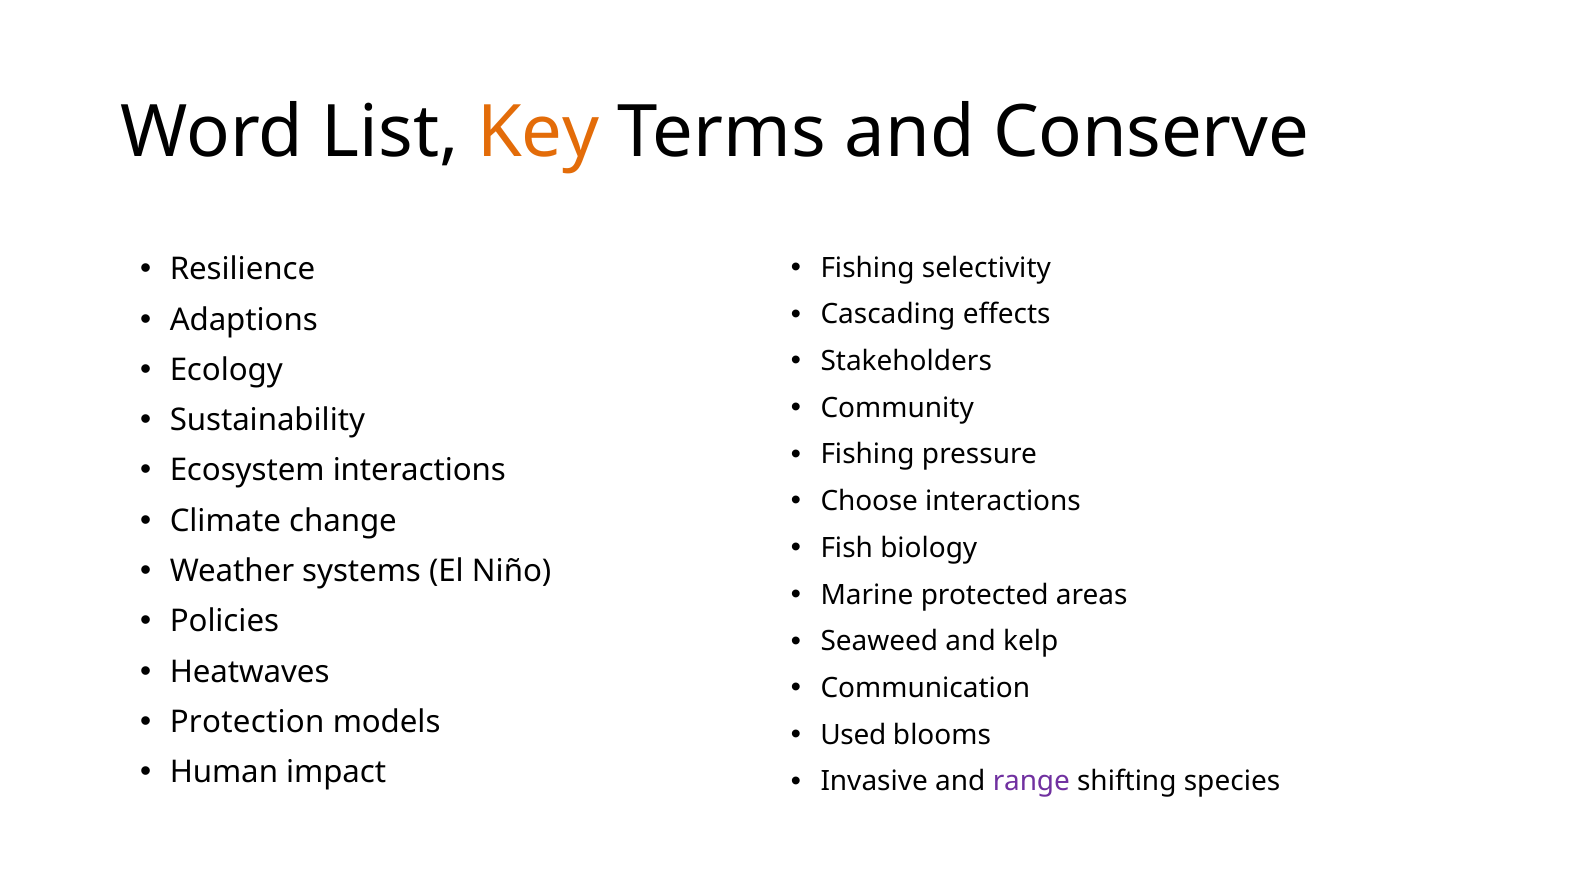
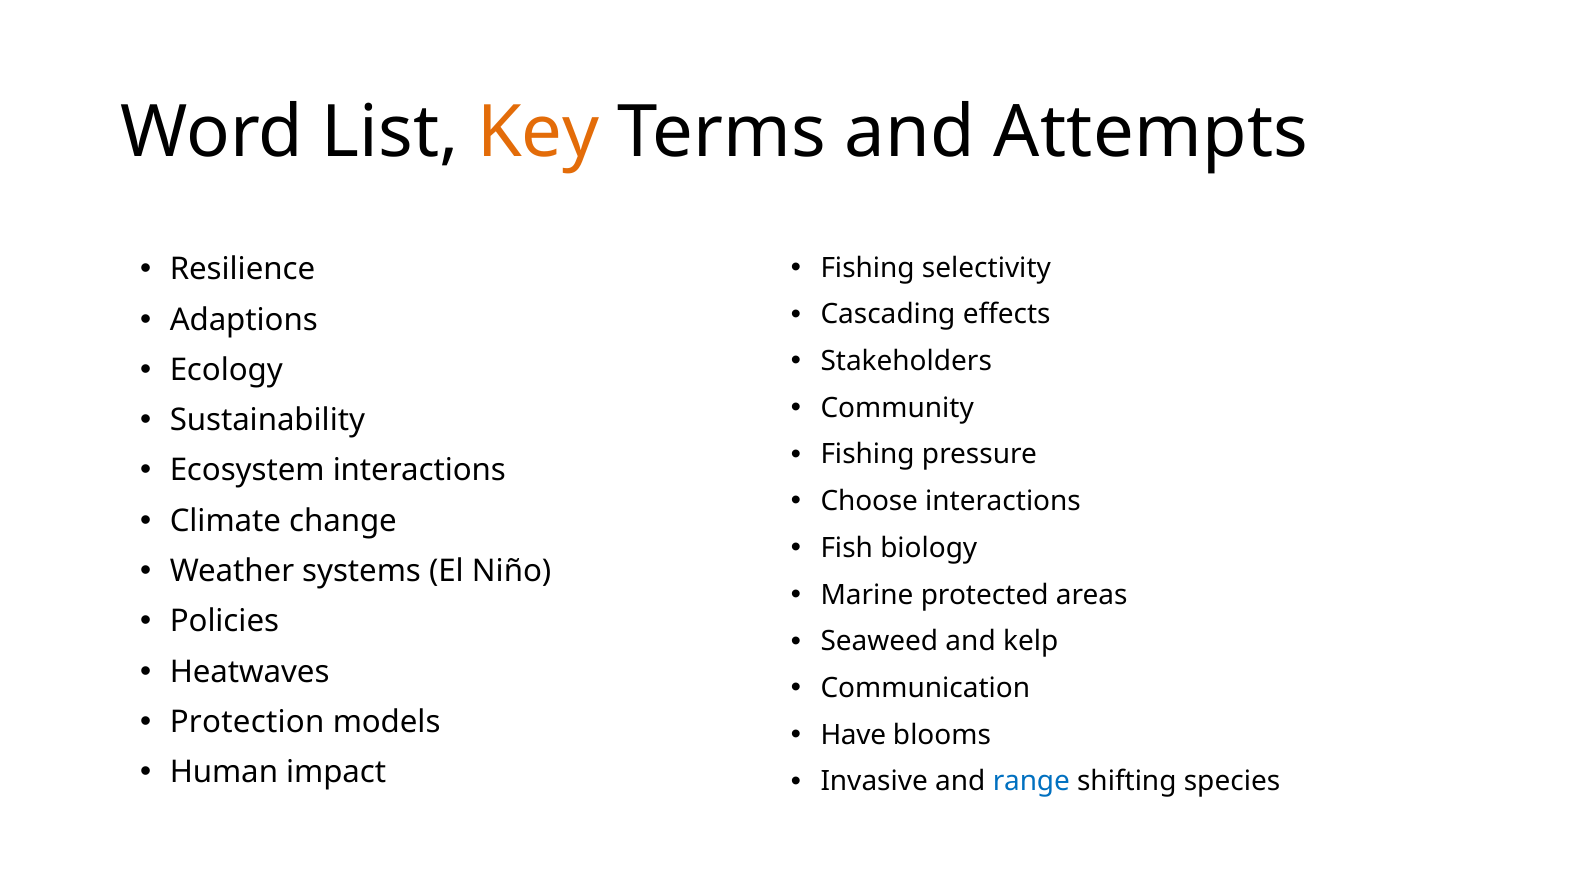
Conserve: Conserve -> Attempts (1151, 133)
Used: Used -> Have (853, 735)
range colour: purple -> blue (1031, 781)
